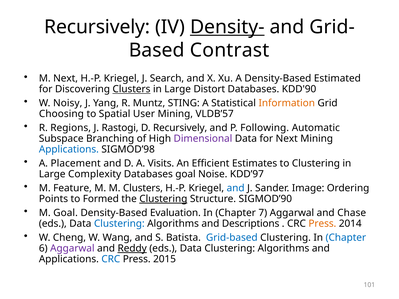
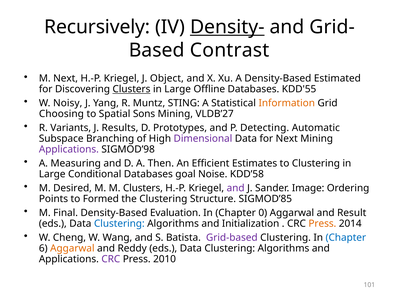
Search: Search -> Object (167, 79)
Distort: Distort -> Offline (209, 89)
KDD'90: KDD'90 -> KDD'55 (299, 89)
User: User -> Sons (144, 114)
VLDB’57: VLDB’57 -> VLDB’27 (215, 114)
Regions: Regions -> Variants (71, 128)
Rastogi: Rastogi -> Results (120, 128)
D Recursively: Recursively -> Prototypes (180, 128)
Following: Following -> Detecting (265, 128)
Applications colour: blue -> purple (69, 150)
Placement: Placement -> Measuring (76, 164)
Visits: Visits -> Then (161, 164)
Complexity: Complexity -> Conditional (95, 174)
KDD’97: KDD’97 -> KDD’58 (247, 174)
Feature: Feature -> Desired (73, 188)
and colour: blue -> purple (236, 188)
Clustering underline: present -> none (163, 199)
SIGMOD’90: SIGMOD’90 -> SIGMOD’85 (265, 199)
M Goal: Goal -> Final (66, 213)
7: 7 -> 0 (263, 213)
Chase: Chase -> Result (352, 213)
Descriptions: Descriptions -> Initialization (251, 224)
Grid-based colour: blue -> purple (232, 238)
Aggarwal colour: purple -> orange (72, 249)
Reddy underline: present -> none (132, 249)
CRC colour: blue -> purple (111, 259)
2015: 2015 -> 2010 (165, 259)
